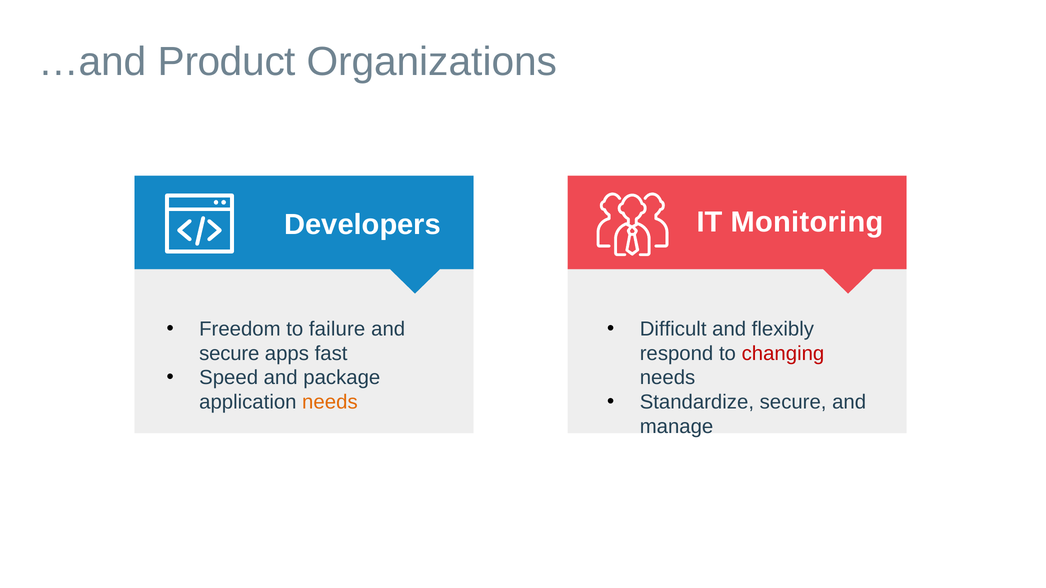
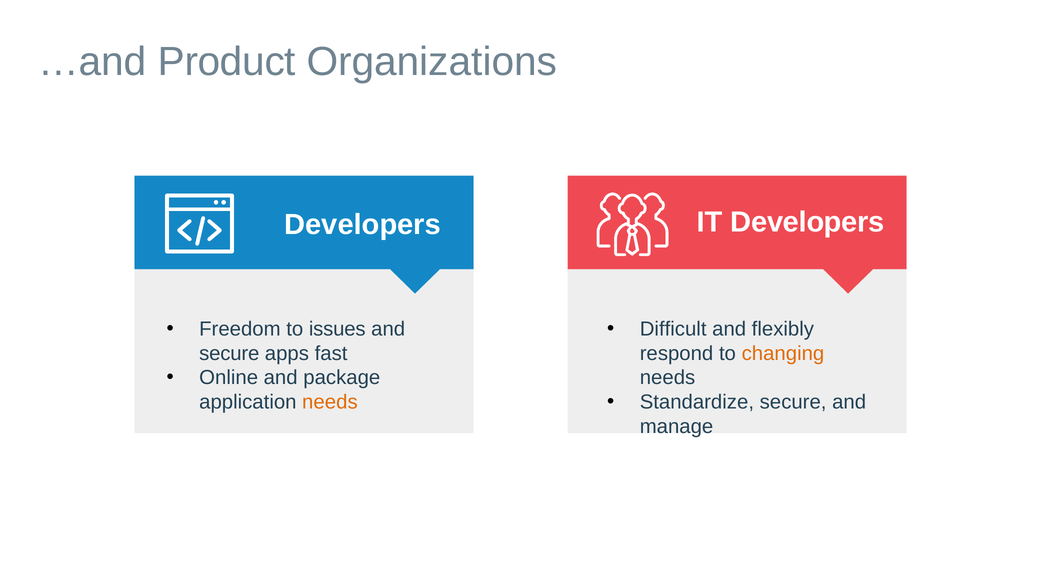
IT Monitoring: Monitoring -> Developers (807, 222)
failure: failure -> issues (337, 329)
changing colour: red -> orange (783, 354)
Speed: Speed -> Online (229, 378)
